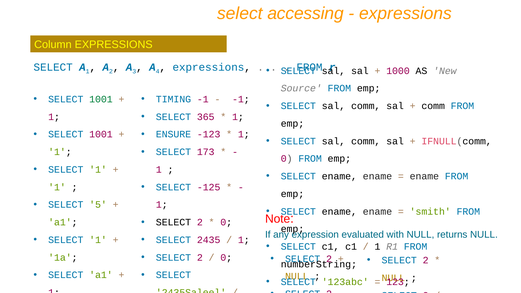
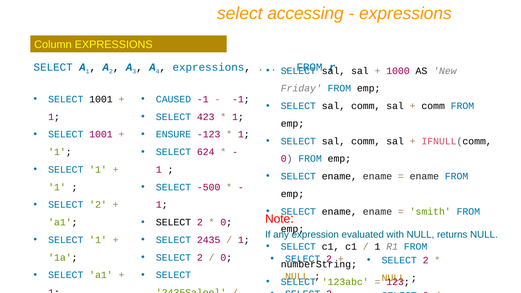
Source: Source -> Friday (301, 88)
1001 colour: green -> black (101, 99)
TIMING: TIMING -> CAUSED (173, 99)
365: 365 -> 423 (206, 117)
173: 173 -> 624 (206, 152)
-125: -125 -> -500 (209, 187)
5: 5 -> 2 (98, 205)
